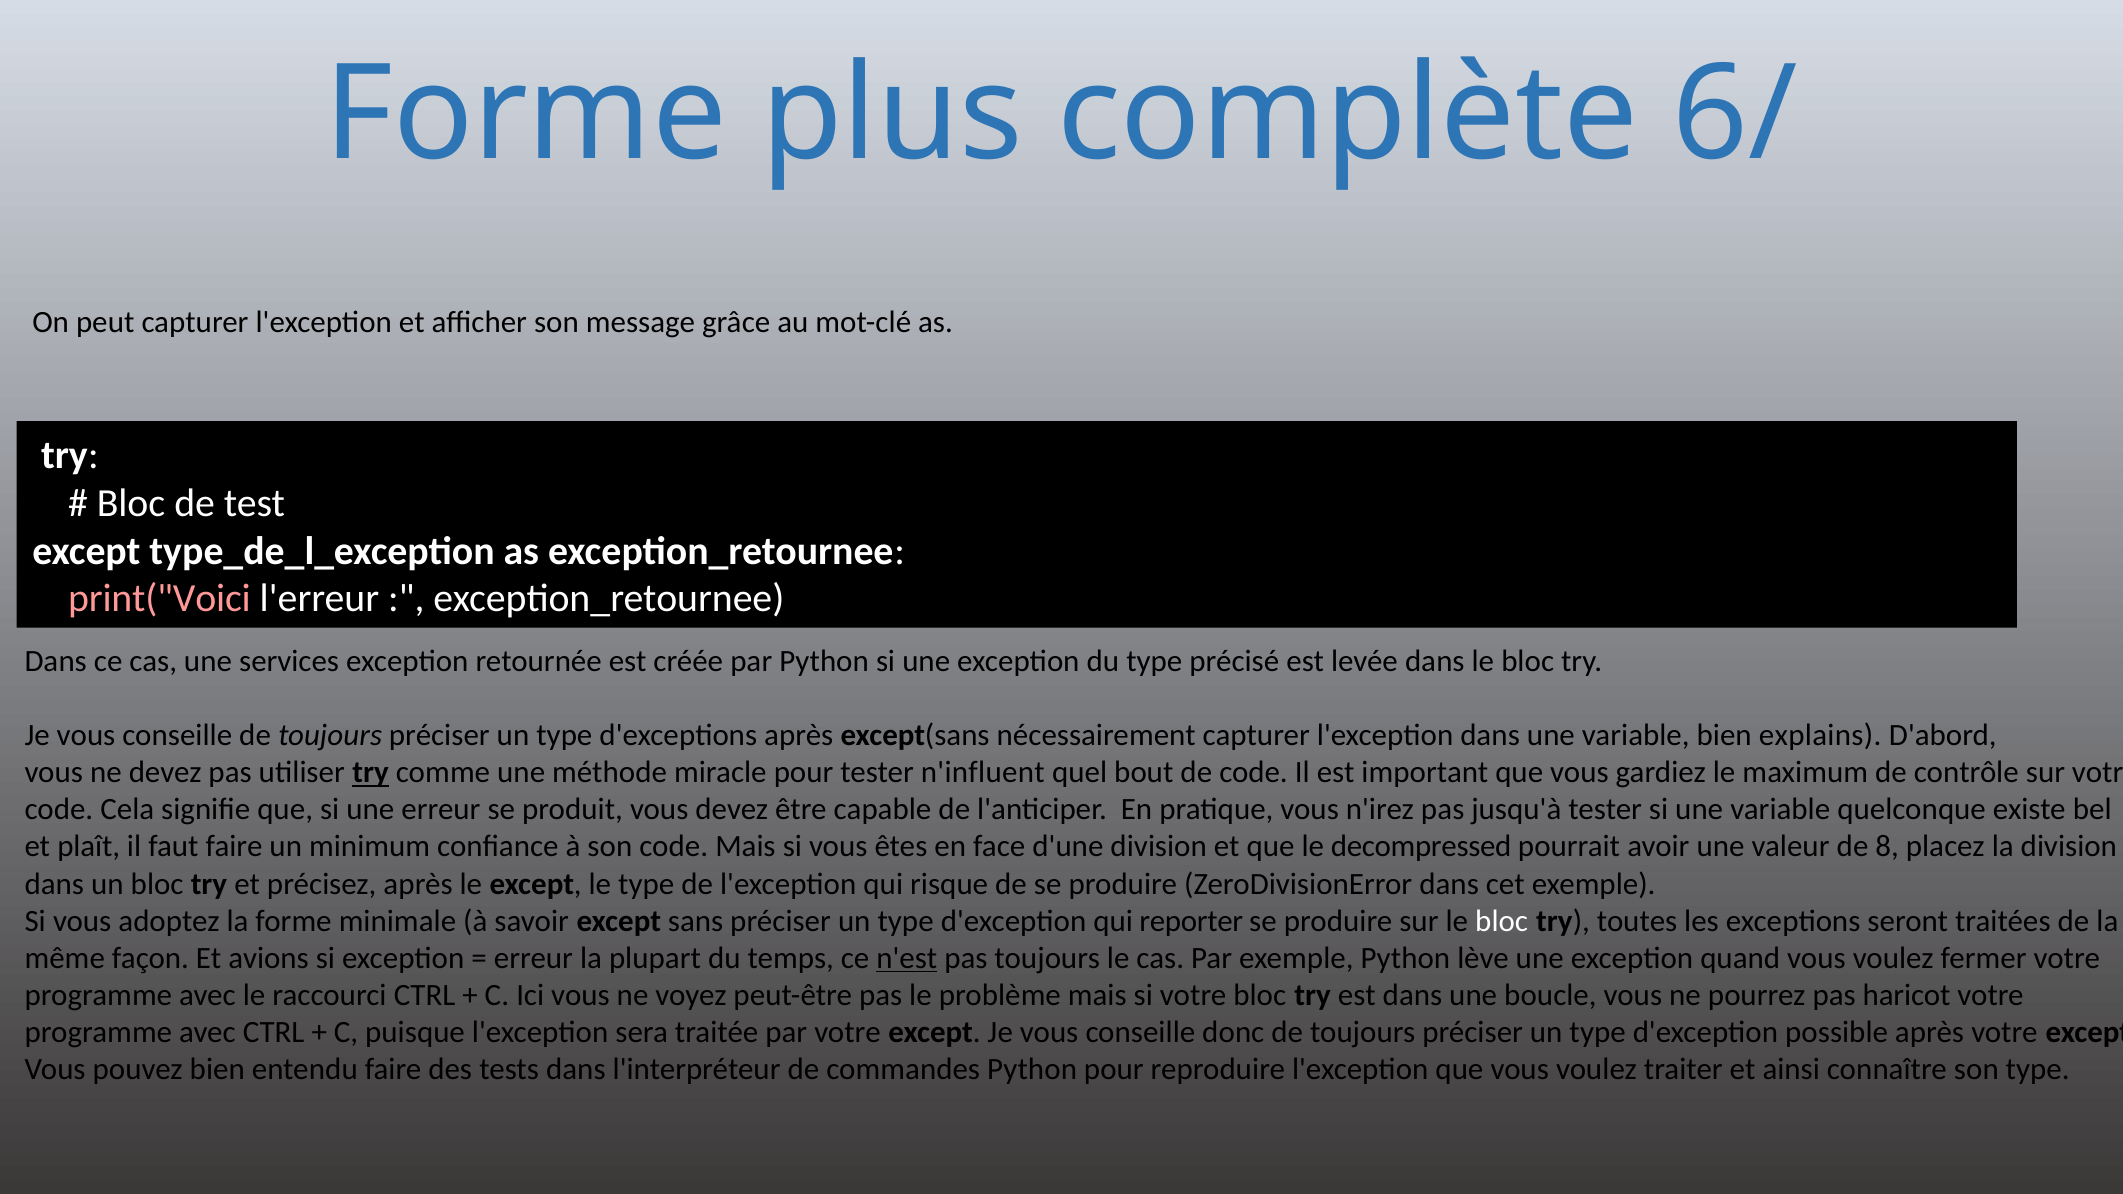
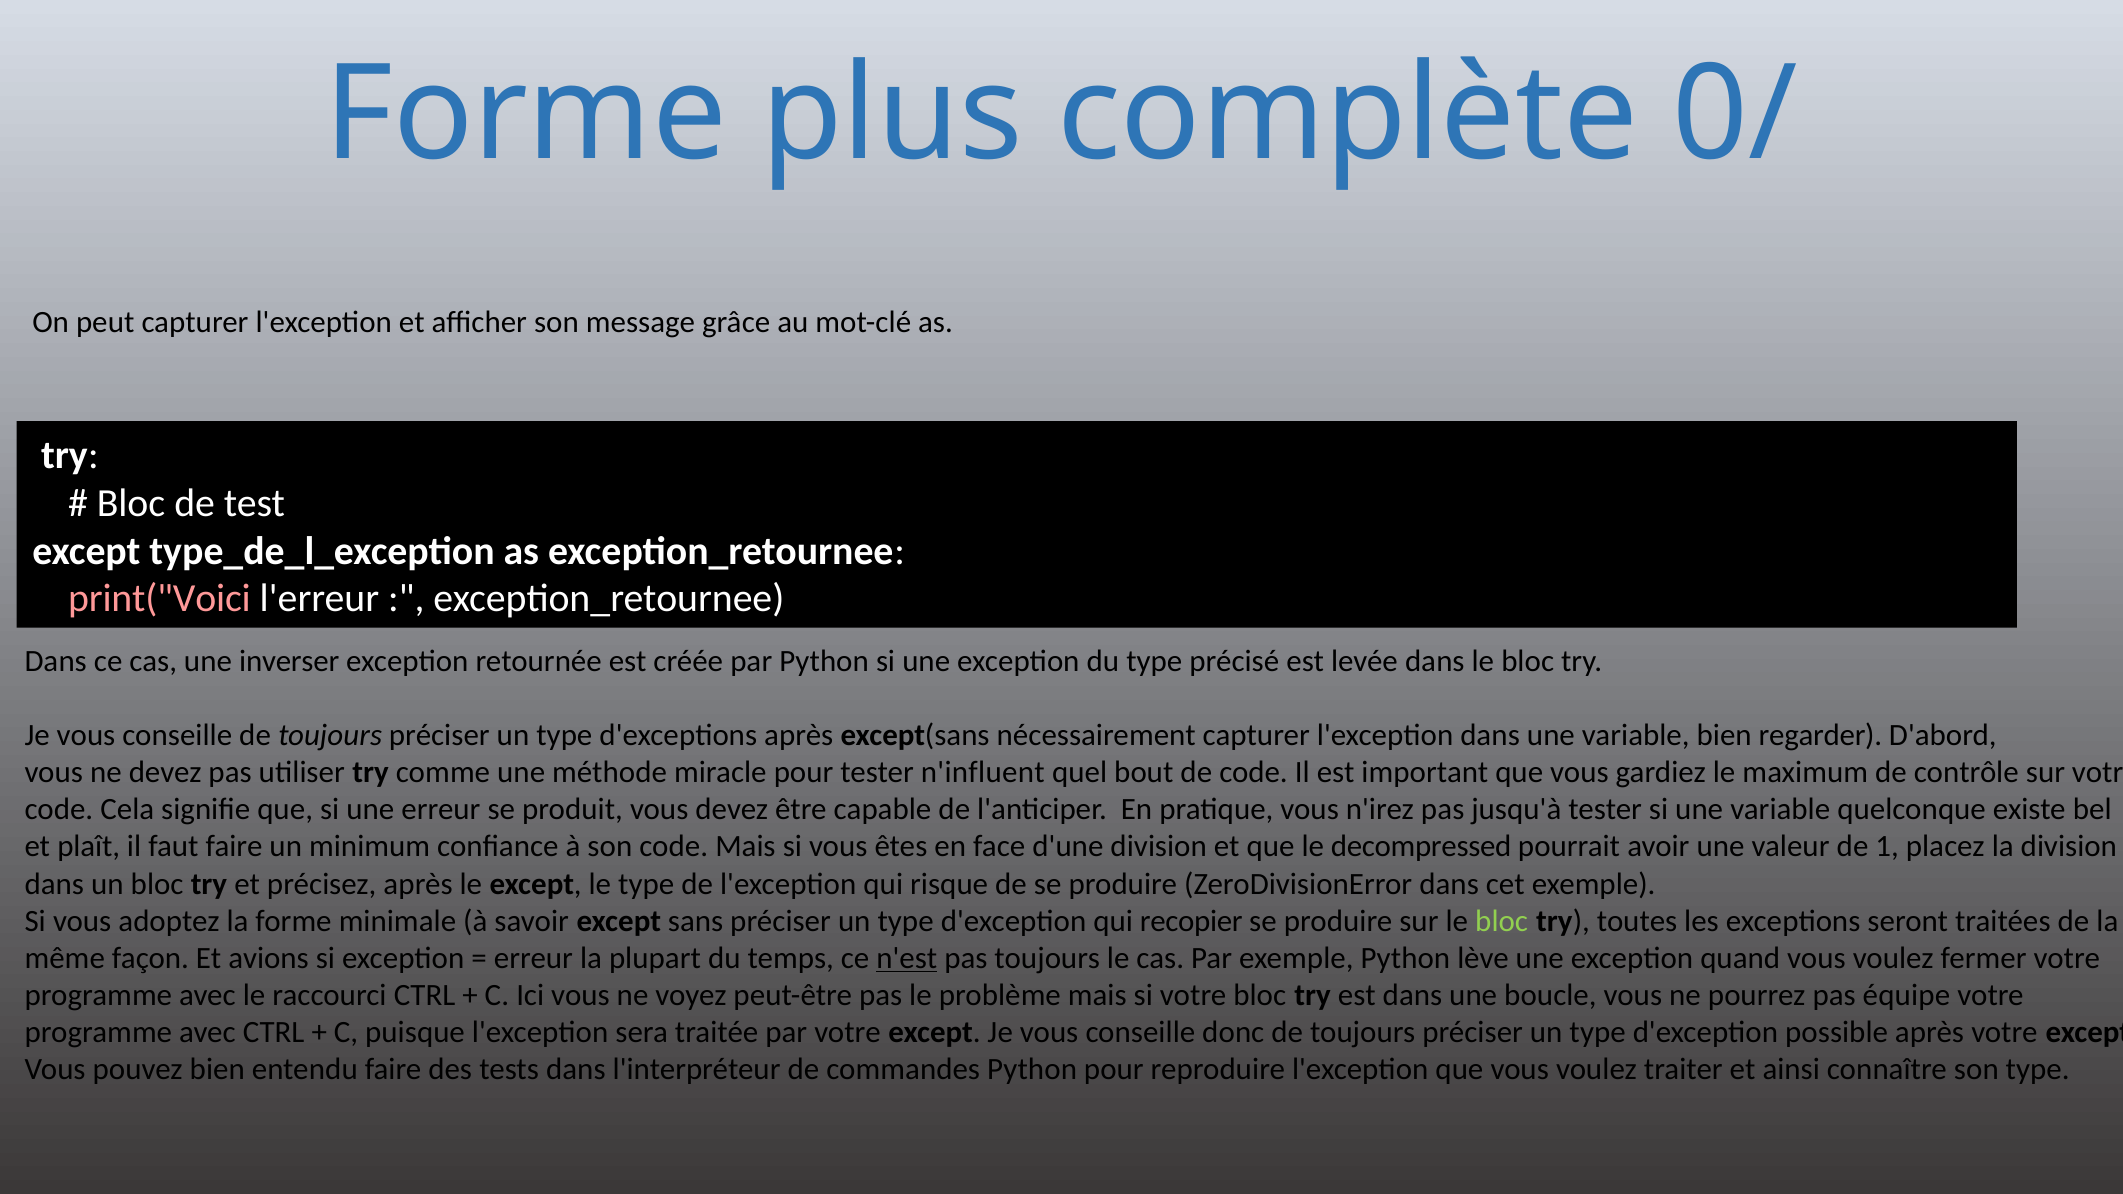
6/: 6/ -> 0/ (1736, 115)
services: services -> inverser (289, 661)
explains: explains -> regarder (1820, 735)
try underline: present -> none (371, 772)
8: 8 -> 1 (1887, 847)
reporter: reporter -> recopier (1191, 921)
bloc colour: white -> light green (1502, 921)
haricot: haricot -> équipe (1906, 996)
